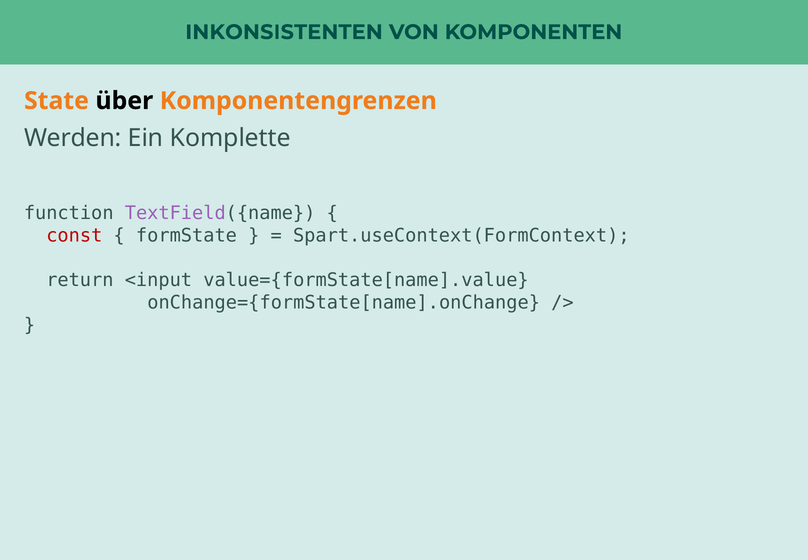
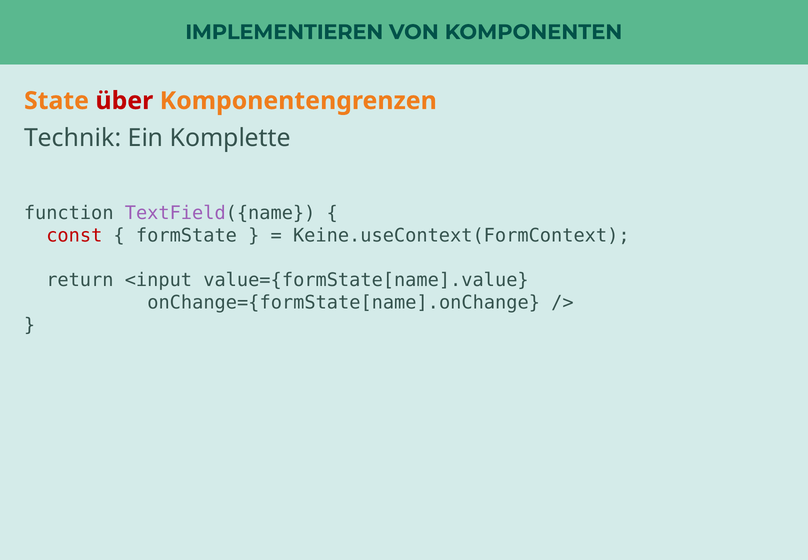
INKONSISTENTEN: INKONSISTENTEN -> IMPLEMENTIEREN (284, 32)
über colour: black -> red (124, 101)
Werden: Werden -> Technik (73, 138)
Spart.useContext(FormContext: Spart.useContext(FormContext -> Keine.useContext(FormContext (461, 235)
